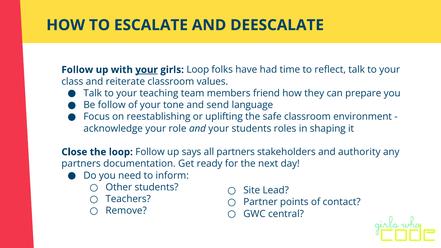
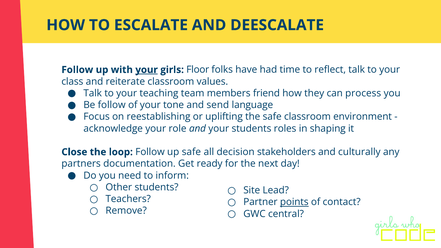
girls Loop: Loop -> Floor (198, 70)
prepare: prepare -> process (363, 93)
up says: says -> safe (191, 152)
all partners: partners -> decision (236, 152)
authority: authority -> culturally (359, 152)
points underline: none -> present (294, 202)
